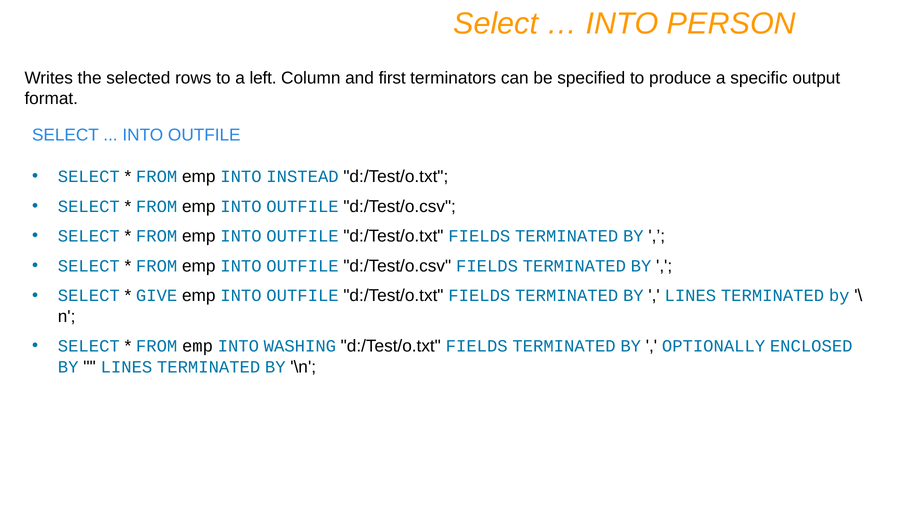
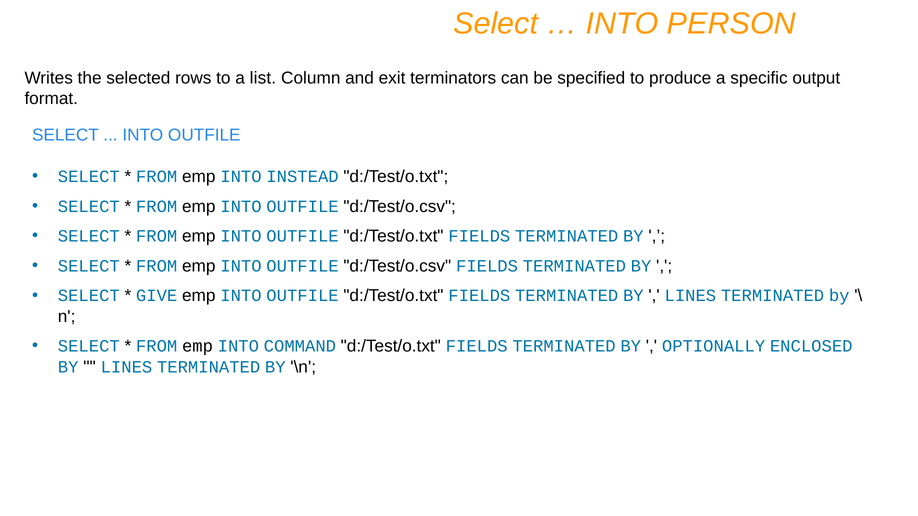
left: left -> list (263, 78)
first: first -> exit (392, 78)
WASHING: WASHING -> COMMAND (300, 346)
